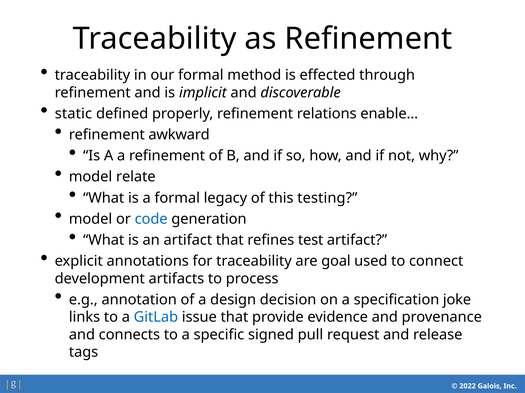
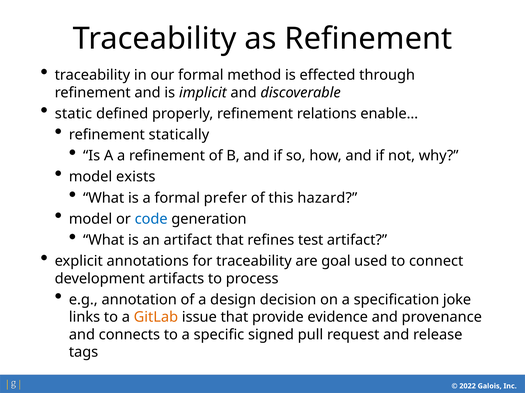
awkward: awkward -> statically (179, 135)
relate: relate -> exists (136, 177)
legacy: legacy -> prefer (225, 198)
testing: testing -> hazard (327, 198)
GitLab colour: blue -> orange (156, 318)
